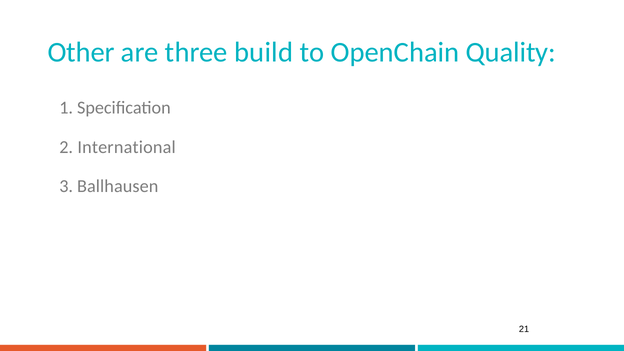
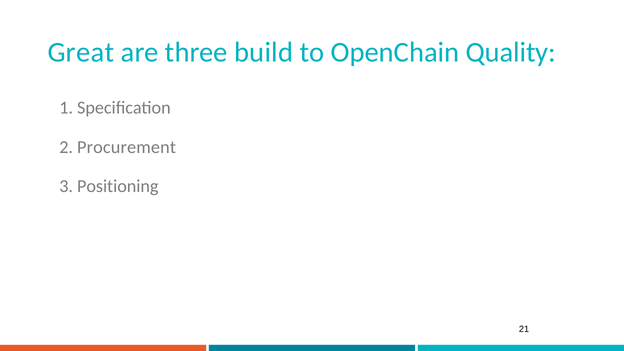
Other: Other -> Great (81, 52)
International: International -> Procurement (127, 147)
Ballhausen: Ballhausen -> Positioning (118, 186)
